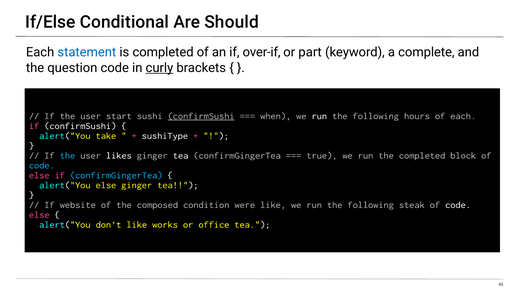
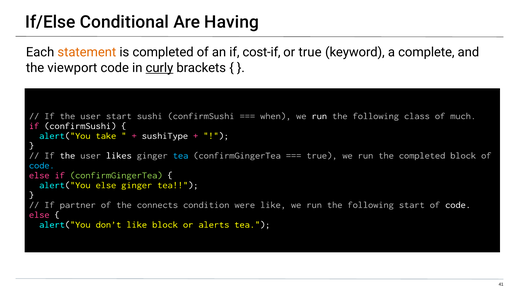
Should: Should -> Having (232, 22)
statement colour: blue -> orange (87, 52)
over-if: over-if -> cost-if (262, 52)
or part: part -> true (310, 52)
question: question -> viewport (72, 68)
confirmSushi underline: present -> none (201, 116)
hours: hours -> class (417, 116)
of each: each -> much (463, 116)
the colour: light blue -> white (68, 155)
tea colour: white -> light blue (181, 155)
confirmGingerTea colour: light blue -> light green (116, 175)
website: website -> partner (78, 205)
composed: composed -> connects (157, 205)
following steak: steak -> start (412, 205)
like works: works -> block (165, 225)
office: office -> alerts (214, 225)
